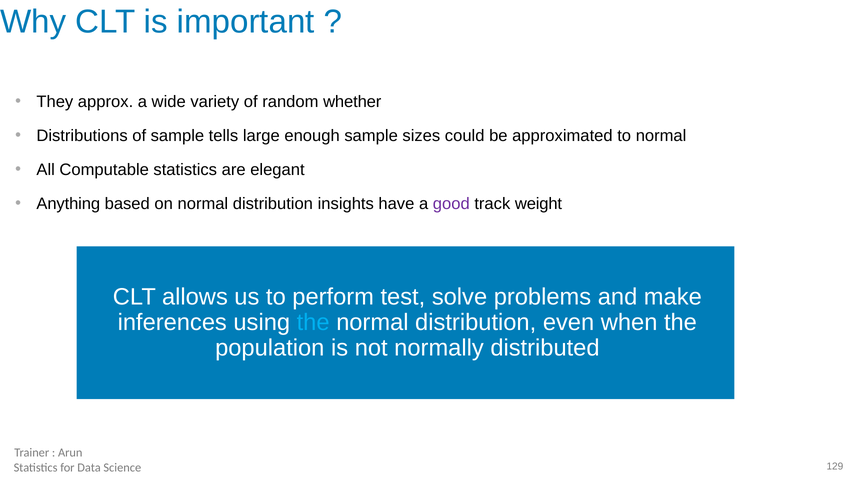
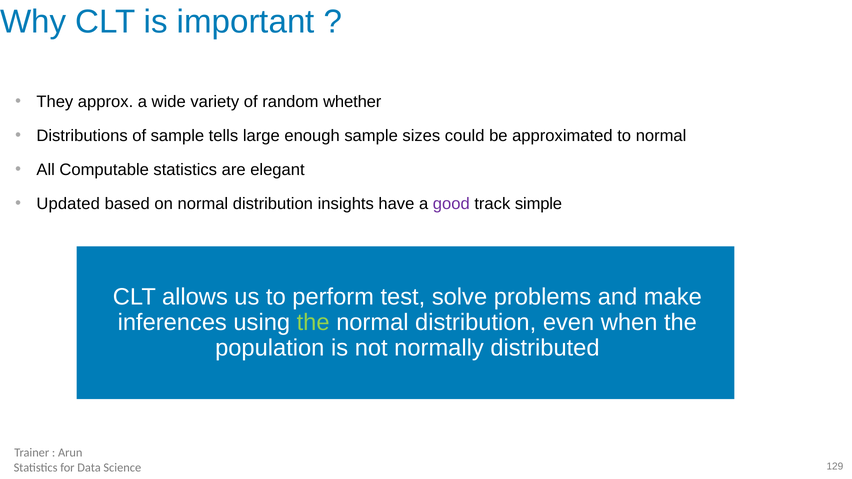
Anything: Anything -> Updated (68, 204)
weight: weight -> simple (539, 204)
the colour: light blue -> light green (313, 323)
